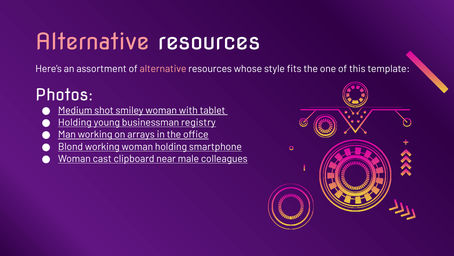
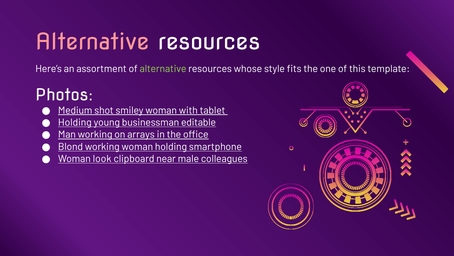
alternative colour: pink -> light green (163, 69)
registry: registry -> editable (199, 122)
cast: cast -> look (102, 159)
